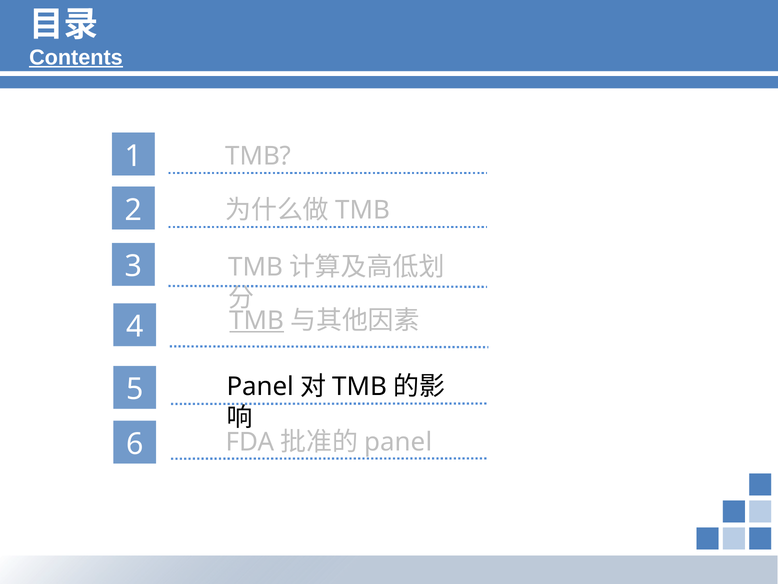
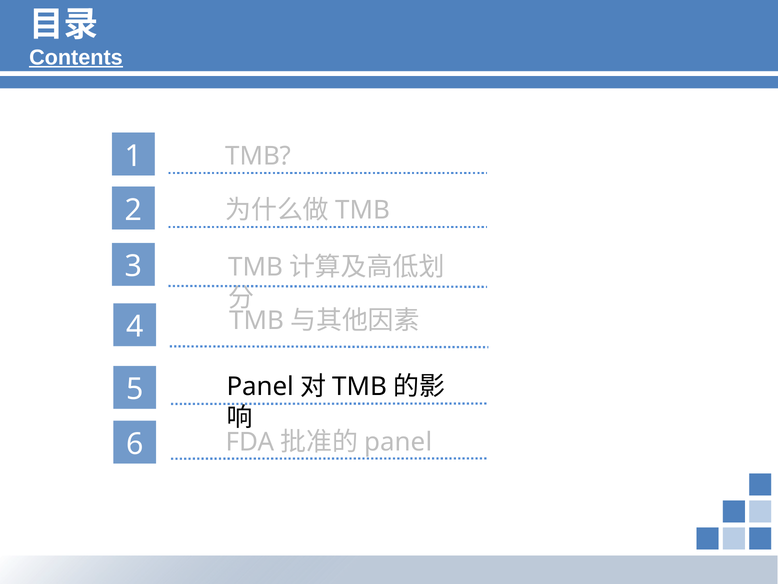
TMB underline: present -> none (257, 320)
